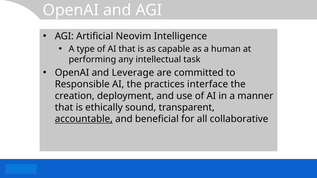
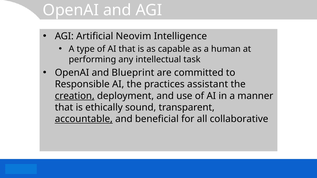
Leverage: Leverage -> Blueprint (133, 73)
interface: interface -> assistant (208, 84)
creation underline: none -> present (75, 96)
